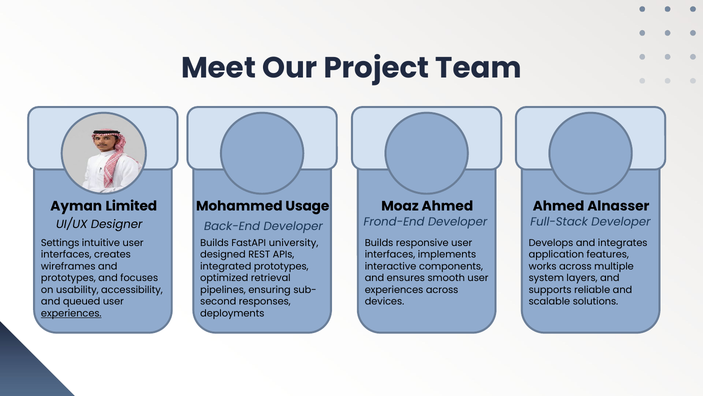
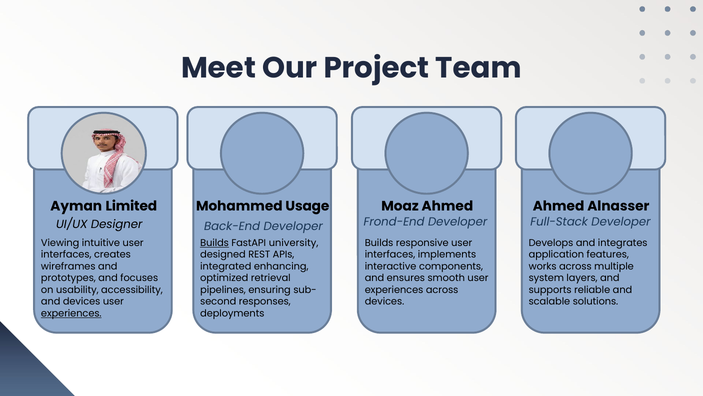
Settings: Settings -> Viewing (60, 243)
Builds underline: none -> present (215, 243)
integrated prototypes: prototypes -> enhancing (281, 266)
and queued: queued -> devices (82, 301)
